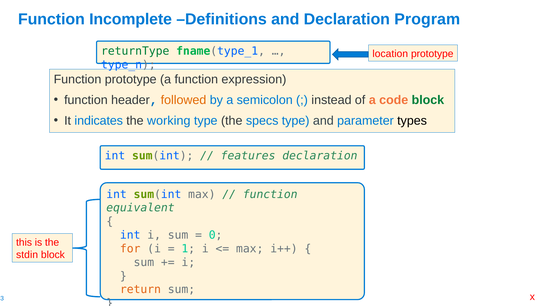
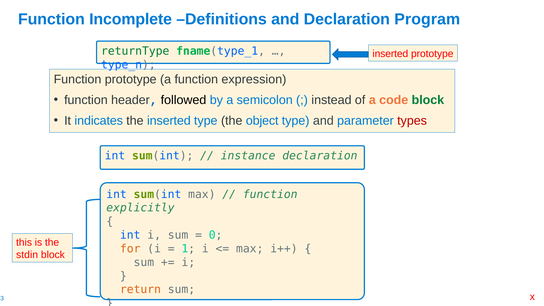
location: location -> inserted (390, 54)
followed colour: orange -> black (184, 100)
the working: working -> inserted (169, 121)
specs: specs -> object (262, 121)
types colour: black -> red (412, 121)
features: features -> instance (248, 156)
equivalent: equivalent -> explicitly (140, 208)
